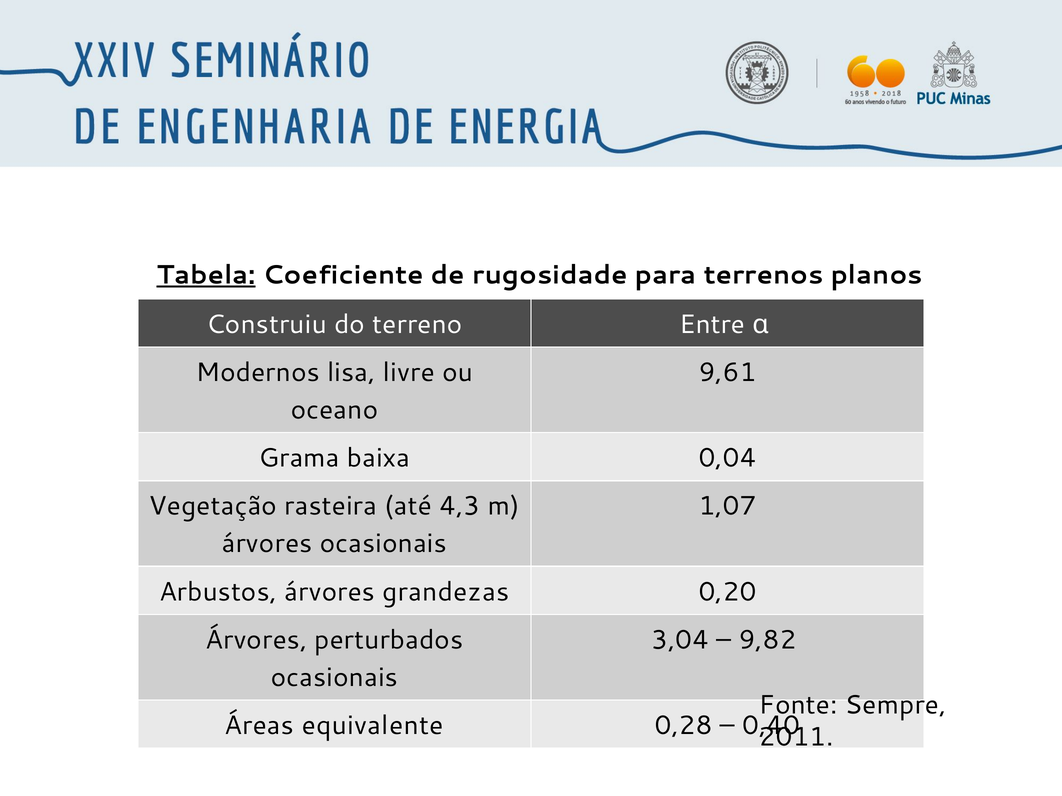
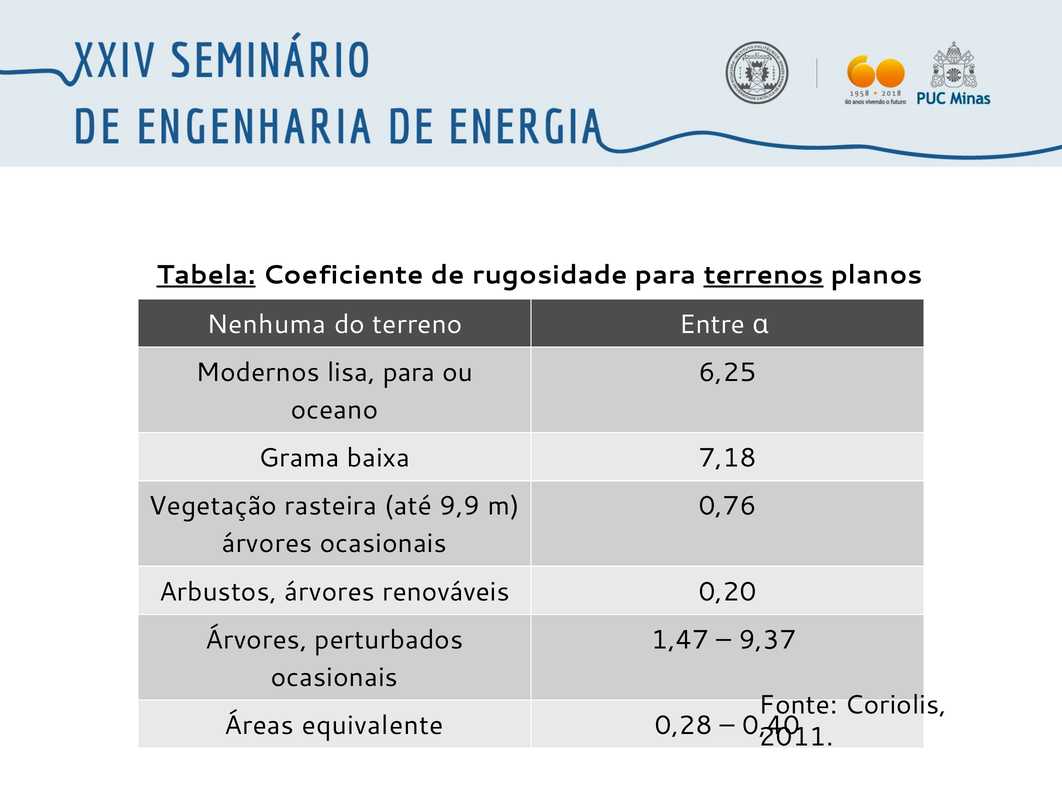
terrenos underline: none -> present (764, 275)
Construiu: Construiu -> Nenhuma (266, 325)
lisa livre: livre -> para (409, 373)
9,61: 9,61 -> 6,25 (728, 373)
0,04: 0,04 -> 7,18 (728, 458)
4,3: 4,3 -> 9,9 (460, 507)
1,07: 1,07 -> 0,76 (728, 507)
grandezas: grandezas -> renováveis (446, 592)
3,04: 3,04 -> 1,47 (680, 640)
9,82: 9,82 -> 9,37 (768, 640)
Sempre: Sempre -> Coriolis (896, 706)
